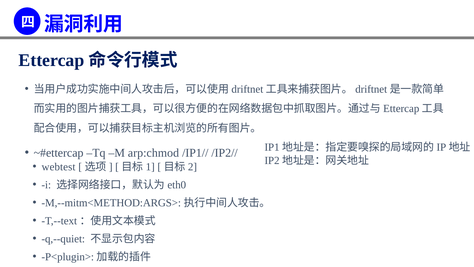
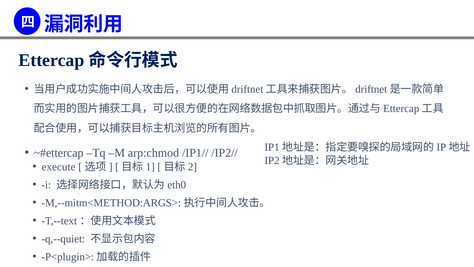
webtest: webtest -> execute (59, 167)
